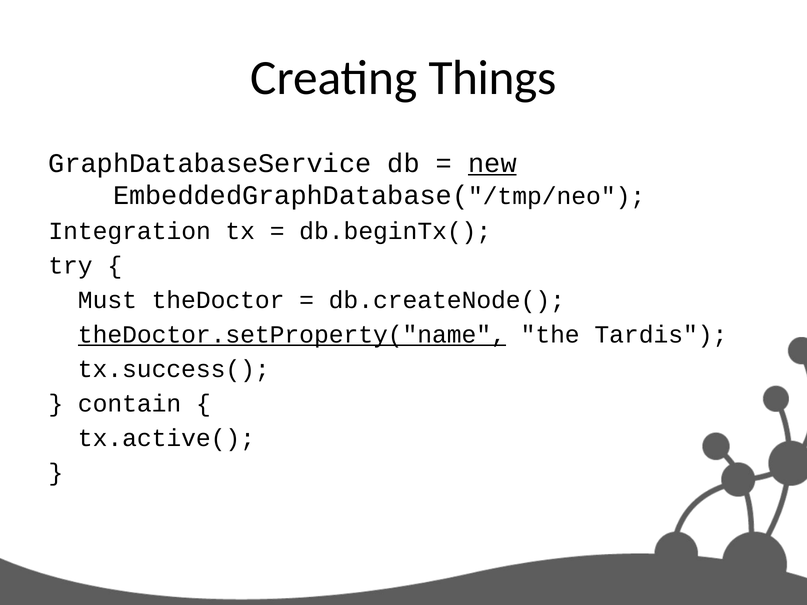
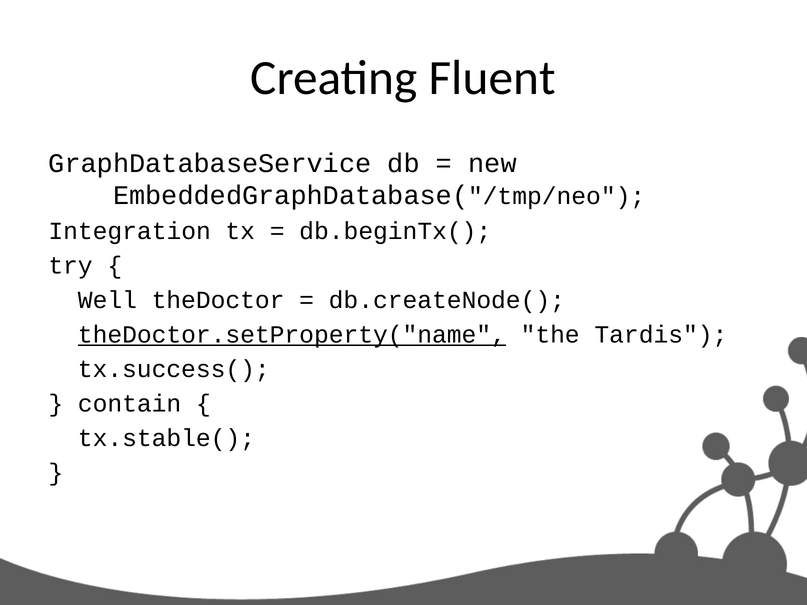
Things: Things -> Fluent (492, 78)
new underline: present -> none (492, 163)
Must: Must -> Well (107, 300)
tx.active(: tx.active( -> tx.stable( (166, 438)
